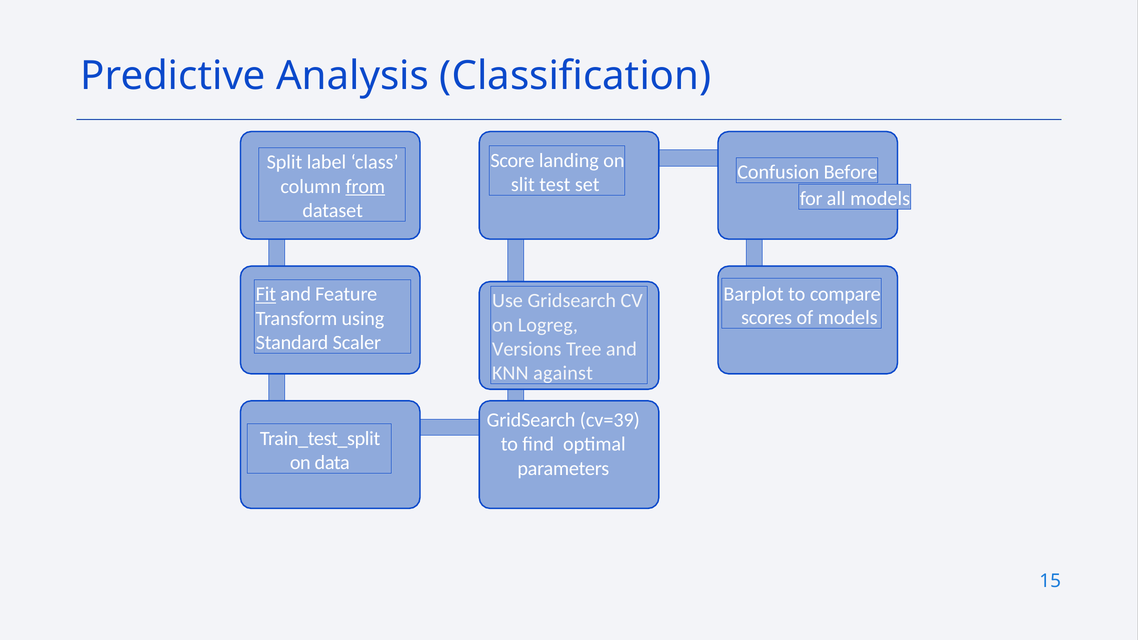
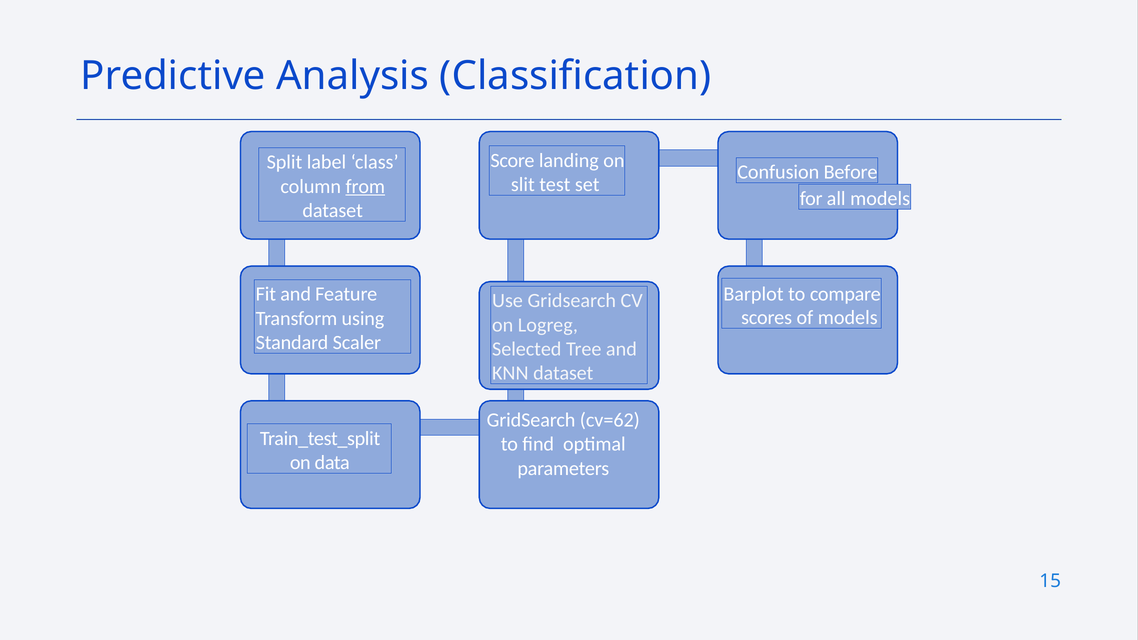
Fit underline: present -> none (266, 294)
Versions: Versions -> Selected (527, 349)
KNN against: against -> dataset (563, 373)
cv=39: cv=39 -> cv=62 (610, 420)
